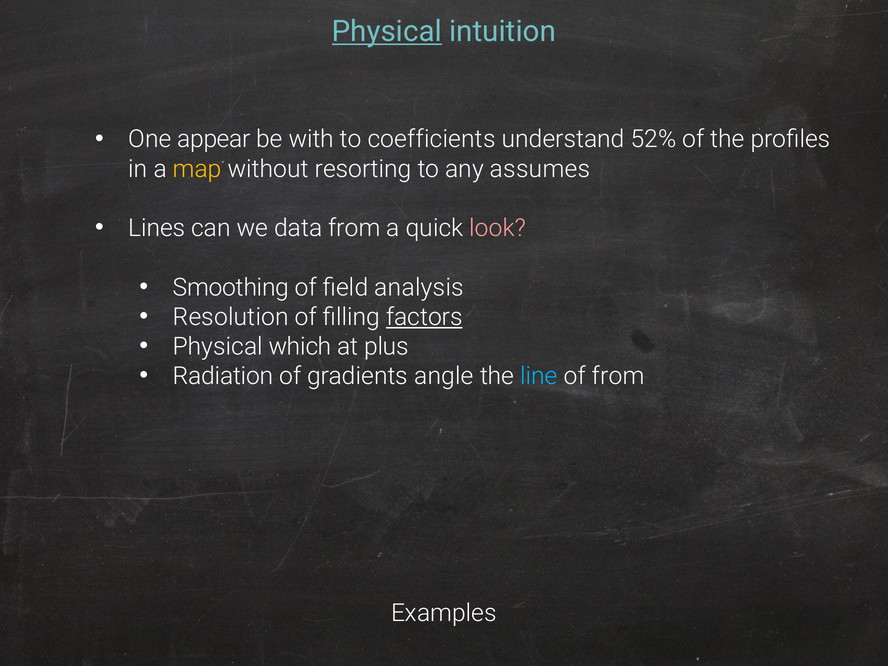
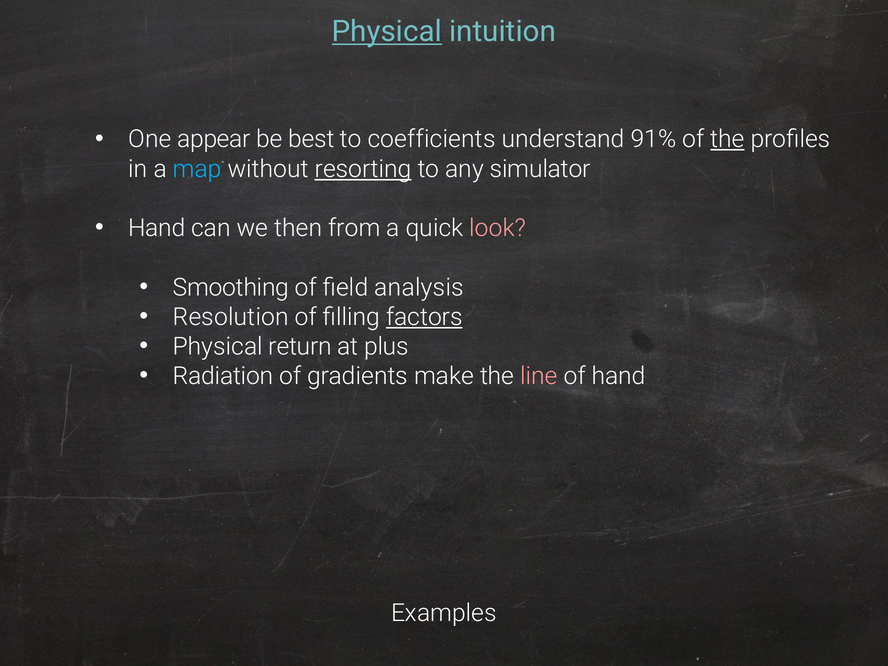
with: with -> best (311, 139)
52%: 52% -> 91% (653, 139)
the underline: none -> present (727, 139)
map colour: yellow -> light blue (197, 169)
resorting underline: none -> present (363, 169)
assumes: assumes -> simulator (540, 169)
Lines: Lines -> Hand (157, 228)
data: data -> then (298, 228)
which: which -> return (300, 347)
angle: angle -> make (444, 376)
line colour: light blue -> pink (539, 376)
of from: from -> hand (619, 376)
